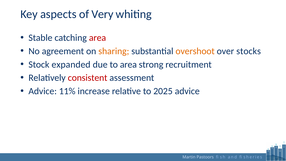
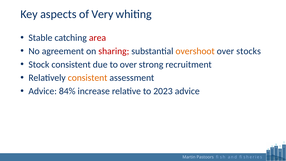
sharing colour: orange -> red (114, 51)
Stock expanded: expanded -> consistent (71, 64)
to area: area -> over (128, 64)
consistent colour: red -> orange (88, 78)
11%: 11% -> 84% (67, 91)
2025: 2025 -> 2023 (163, 91)
